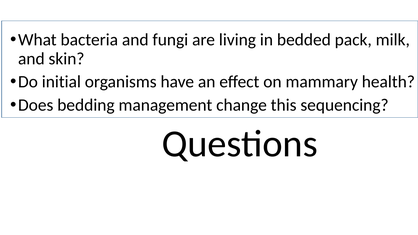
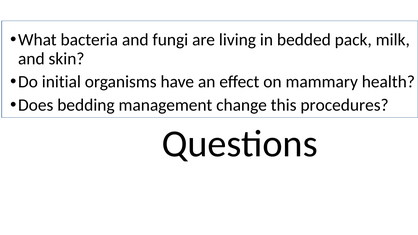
sequencing: sequencing -> procedures (345, 105)
